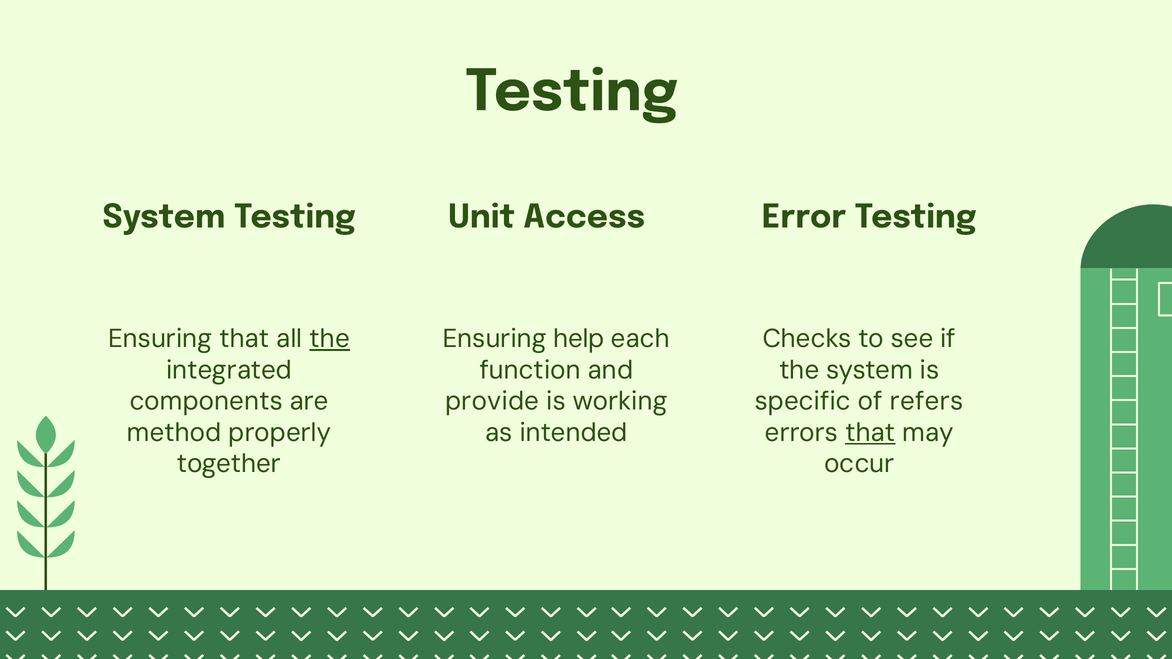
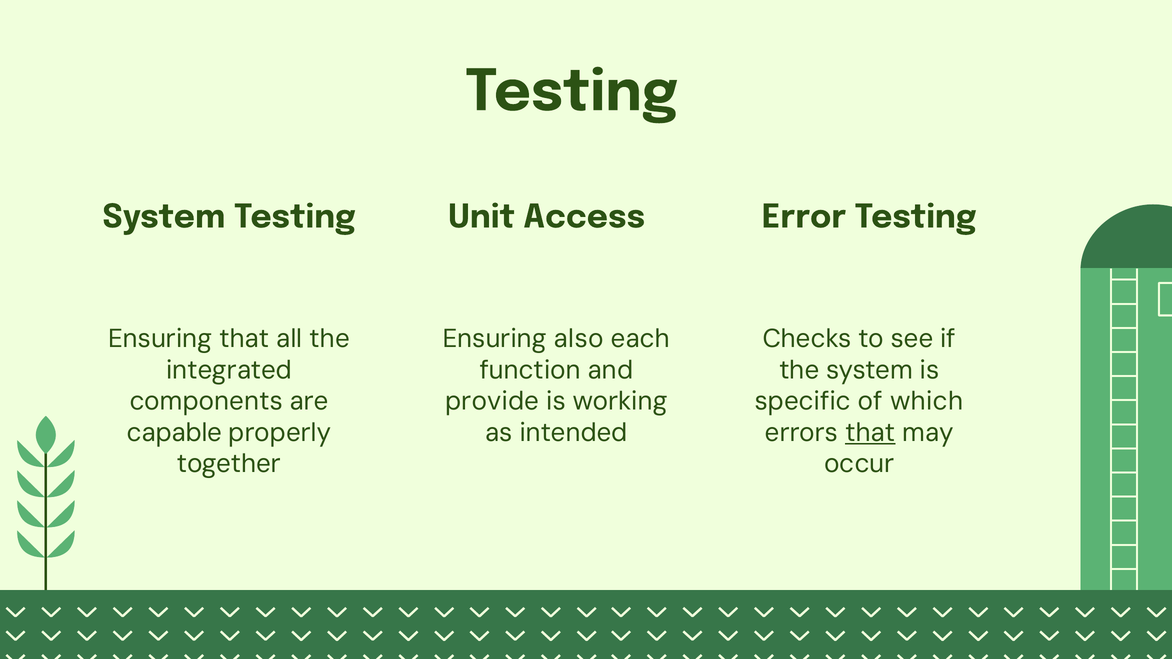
help: help -> also (579, 339)
the underline: present -> none (330, 339)
refers: refers -> which (927, 401)
method: method -> capable (174, 433)
